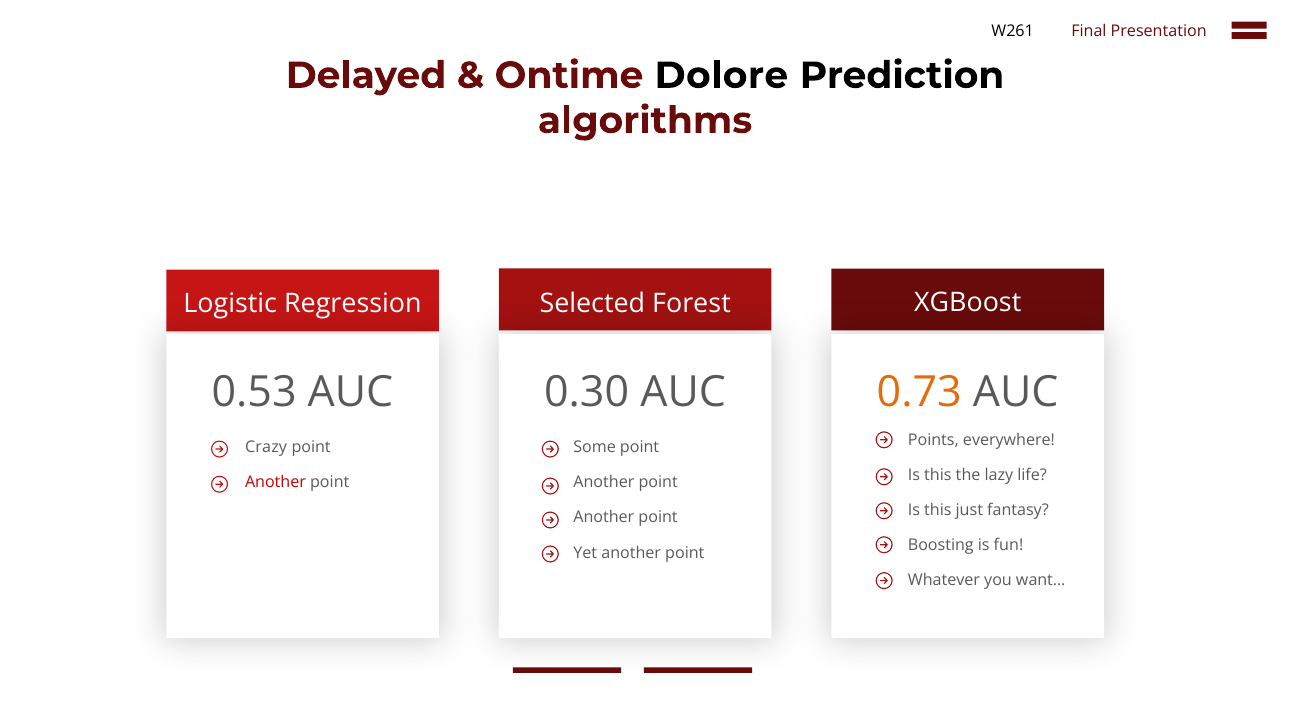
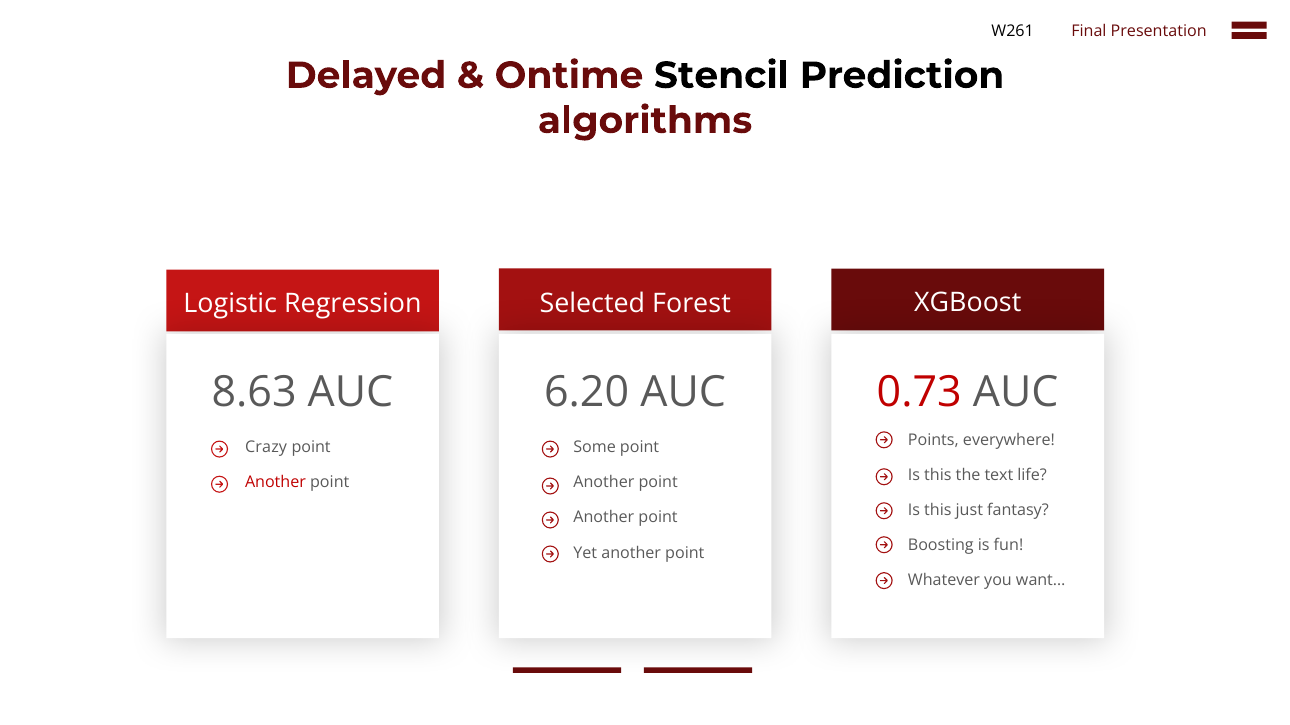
Dolore: Dolore -> Stencil (722, 75)
0.53: 0.53 -> 8.63 (254, 393)
0.30: 0.30 -> 6.20 (587, 393)
0.73 colour: orange -> red (919, 393)
lazy: lazy -> text (999, 476)
